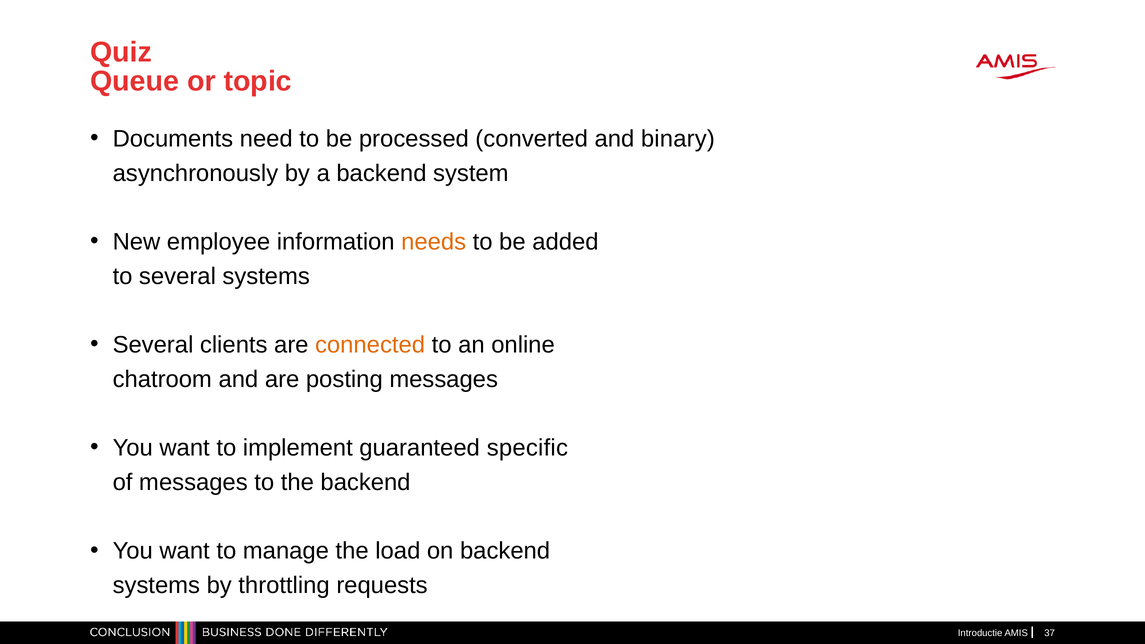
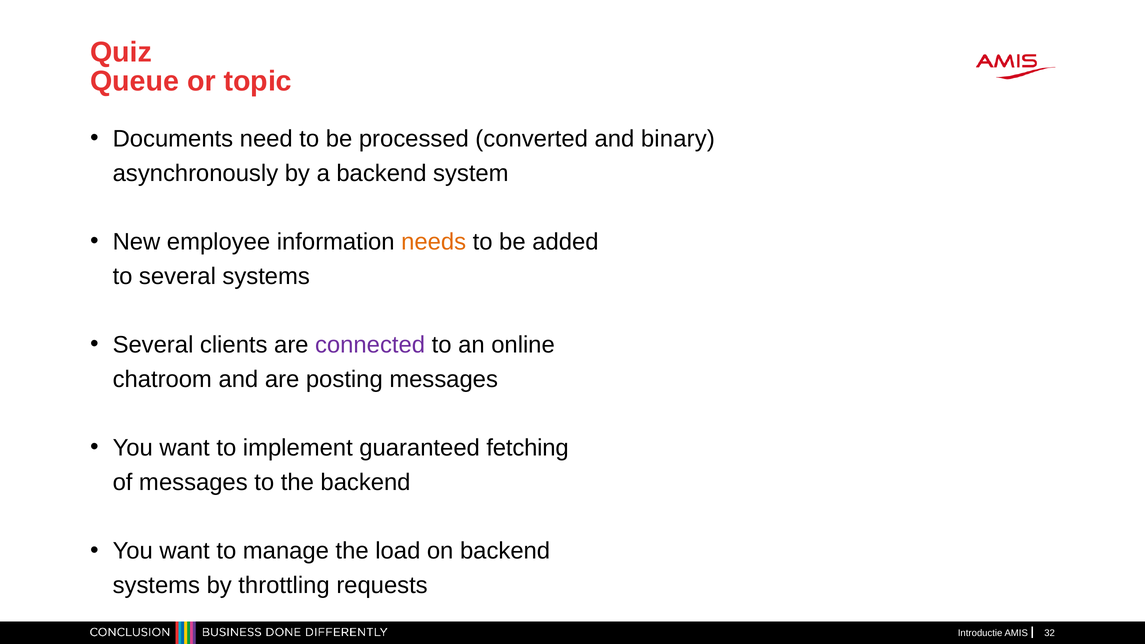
connected colour: orange -> purple (370, 345)
specific: specific -> fetching (528, 448)
37: 37 -> 32 (1050, 633)
